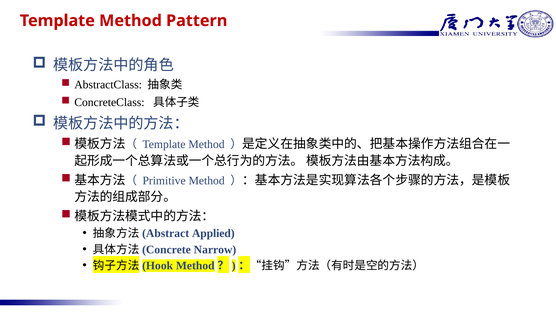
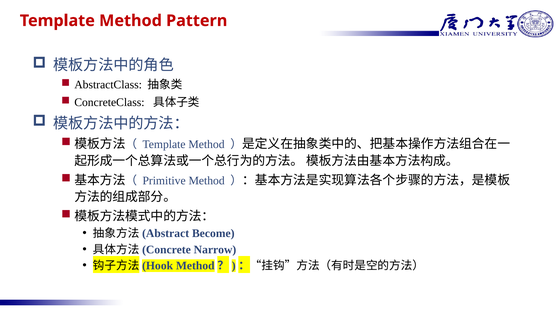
Applied: Applied -> Become (213, 233)
